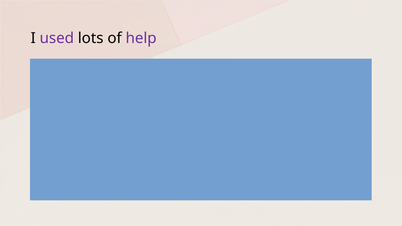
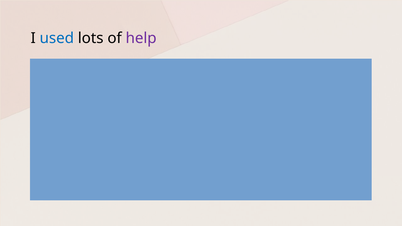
used colour: purple -> blue (57, 38)
